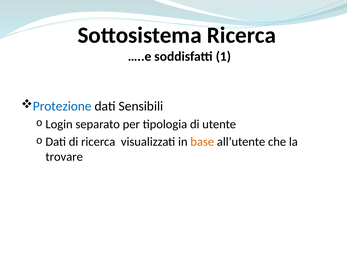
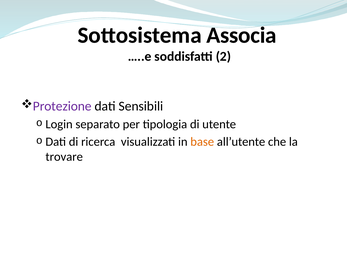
Sottosistema Ricerca: Ricerca -> Associa (242, 35)
1: 1 -> 2 (223, 57)
Protezione colour: blue -> purple (62, 106)
